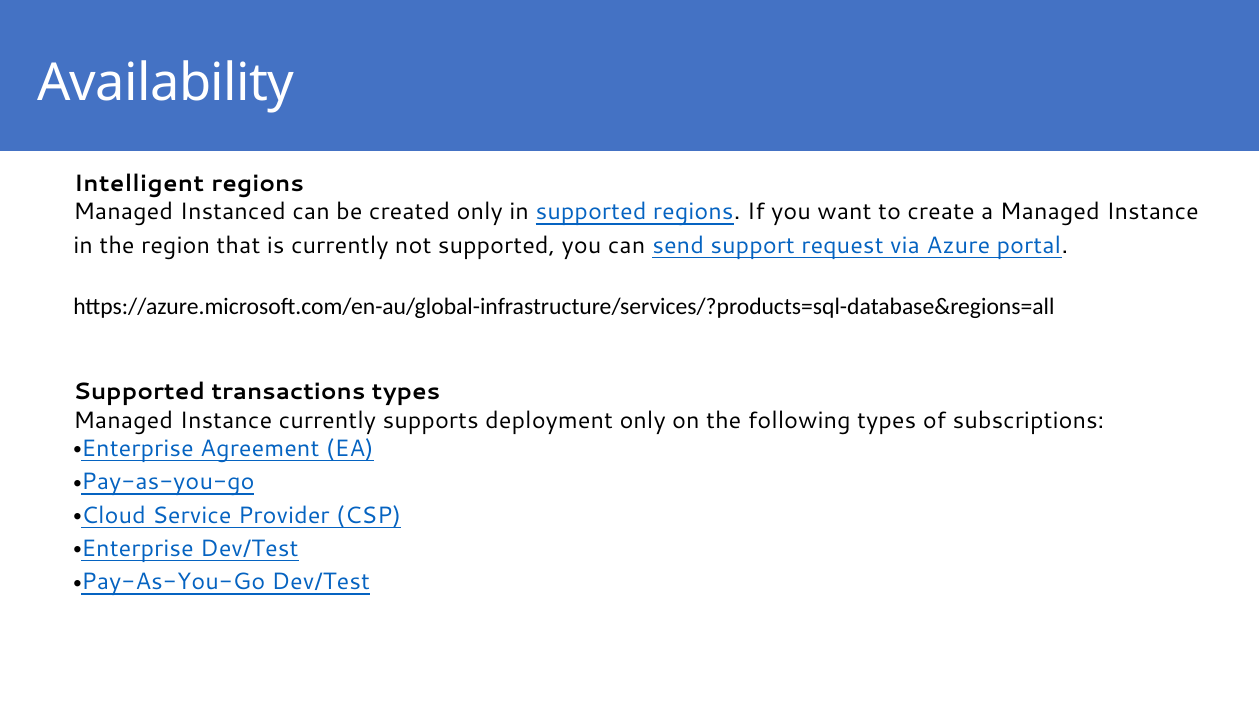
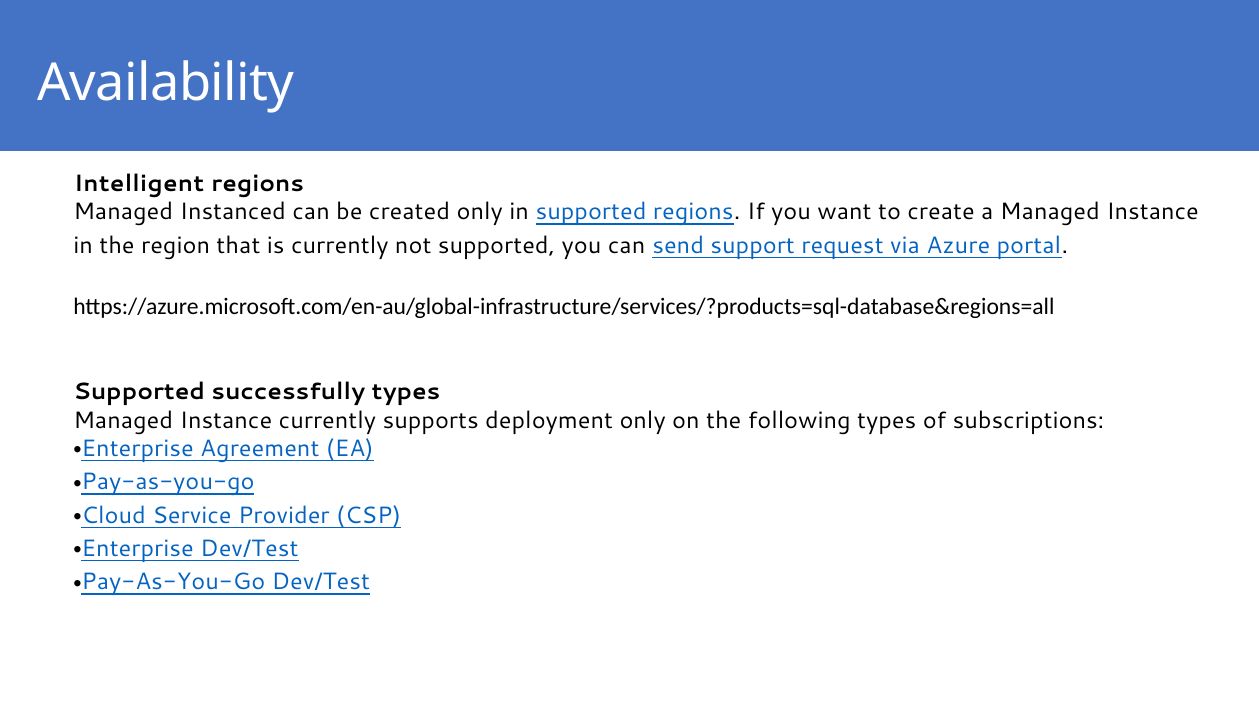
transactions: transactions -> successfully (288, 392)
